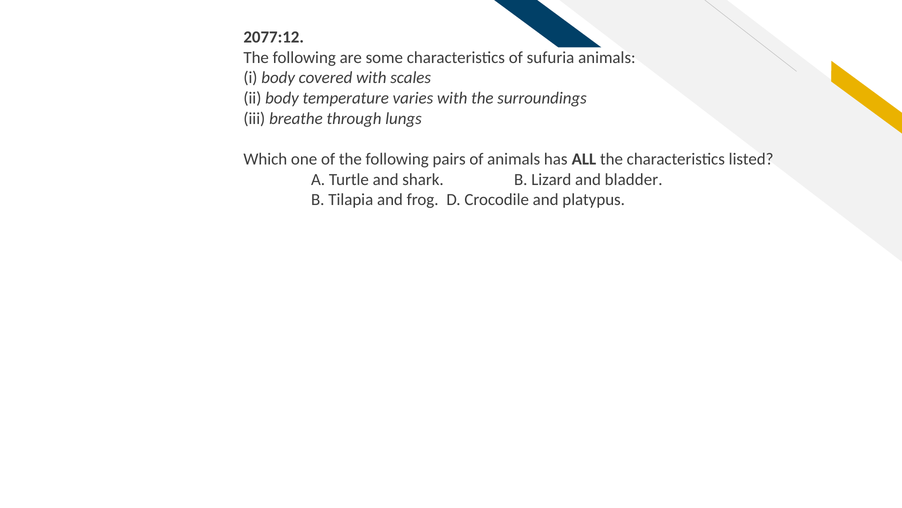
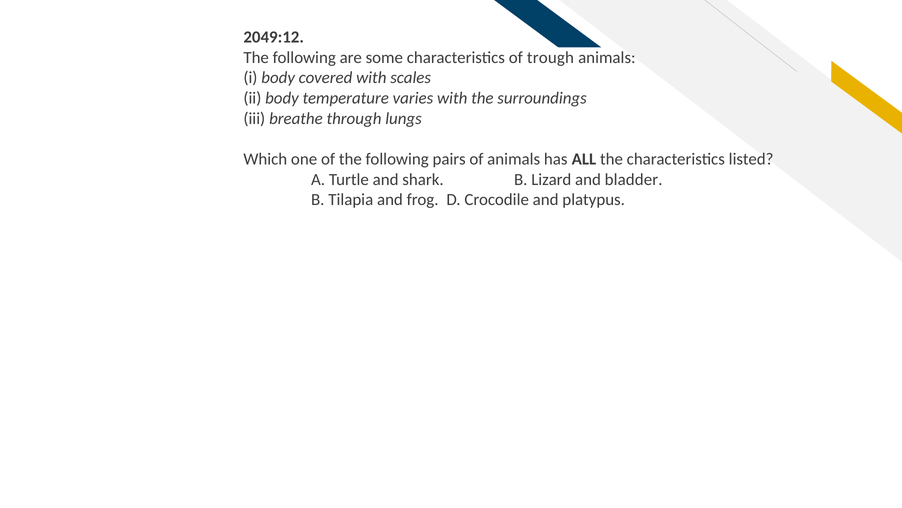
2077:12: 2077:12 -> 2049:12 (274, 37)
sufuria: sufuria -> trough (550, 58)
